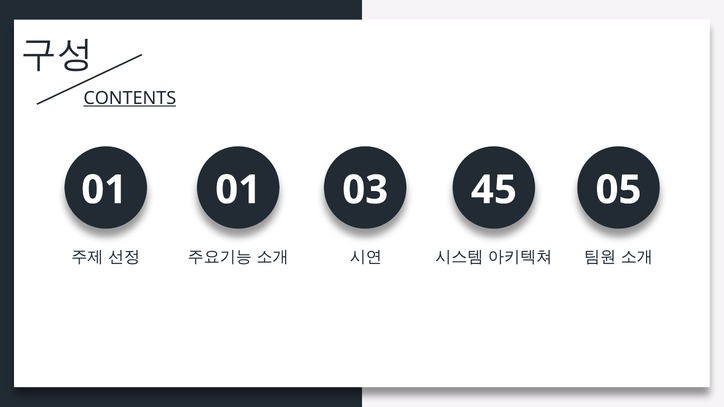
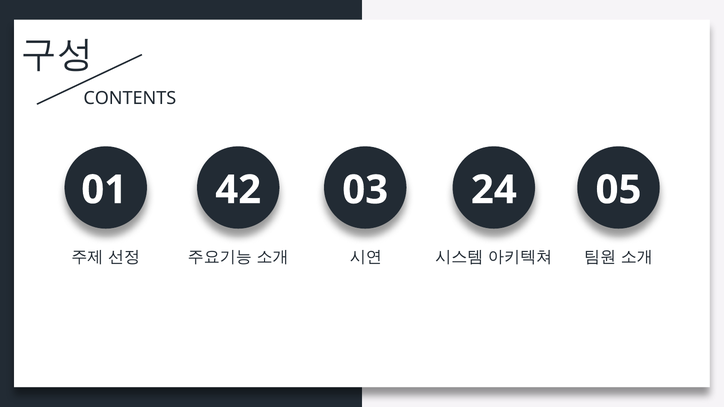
CONTENTS underline: present -> none (130, 98)
01 01: 01 -> 42 (238, 190)
45: 45 -> 24 (494, 190)
